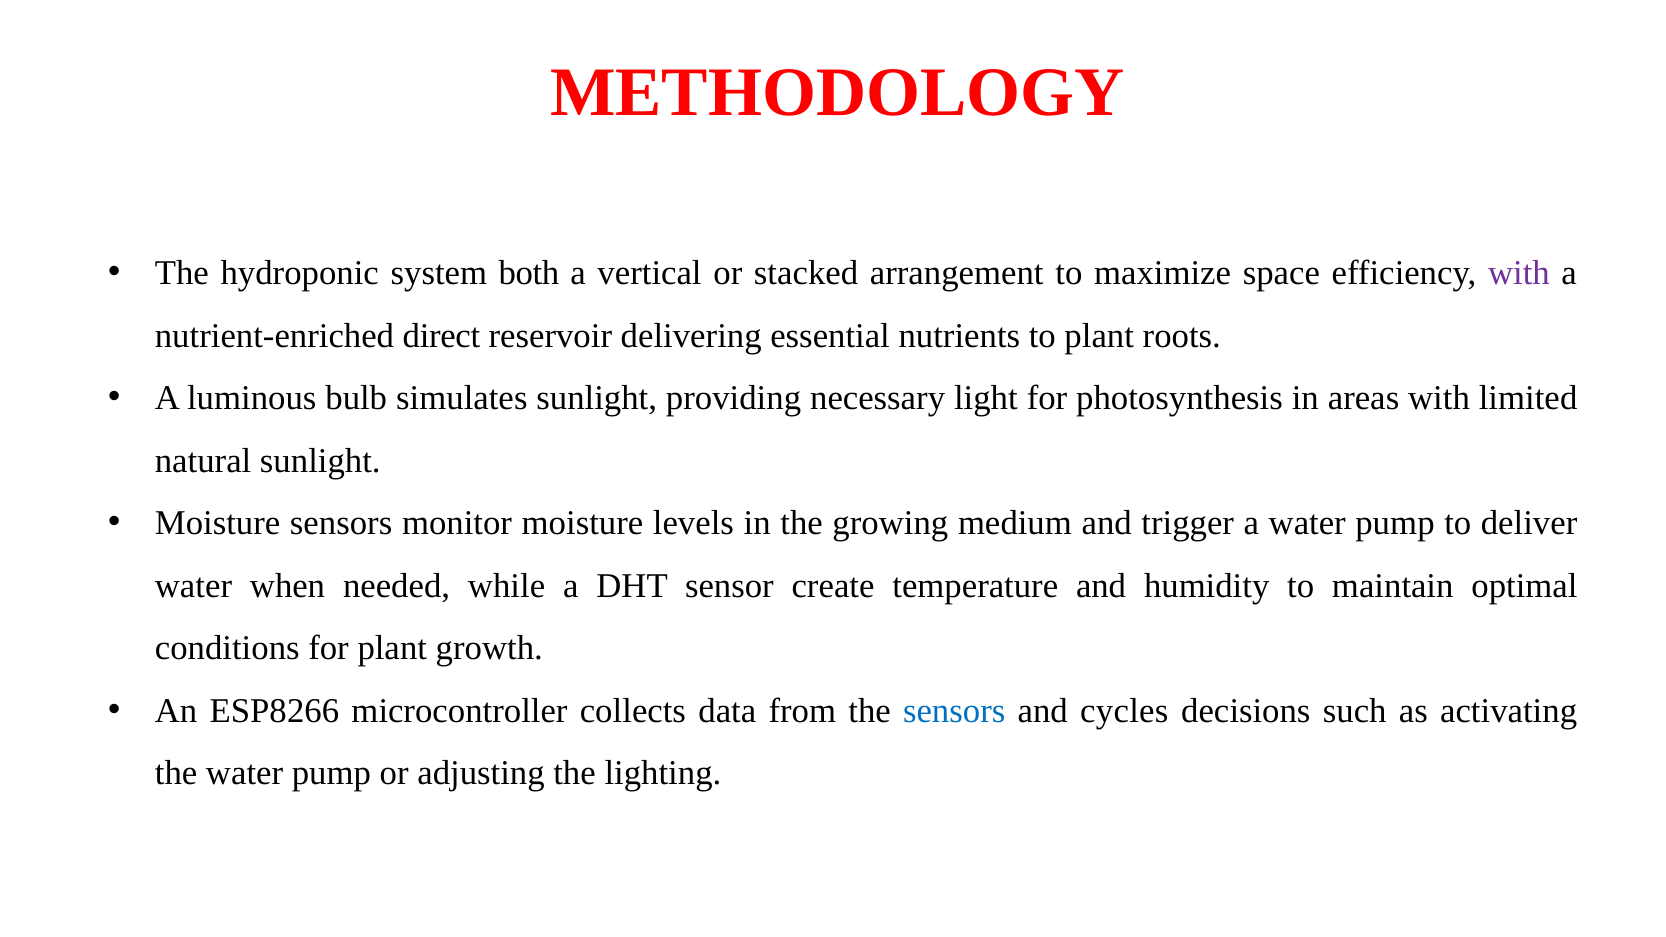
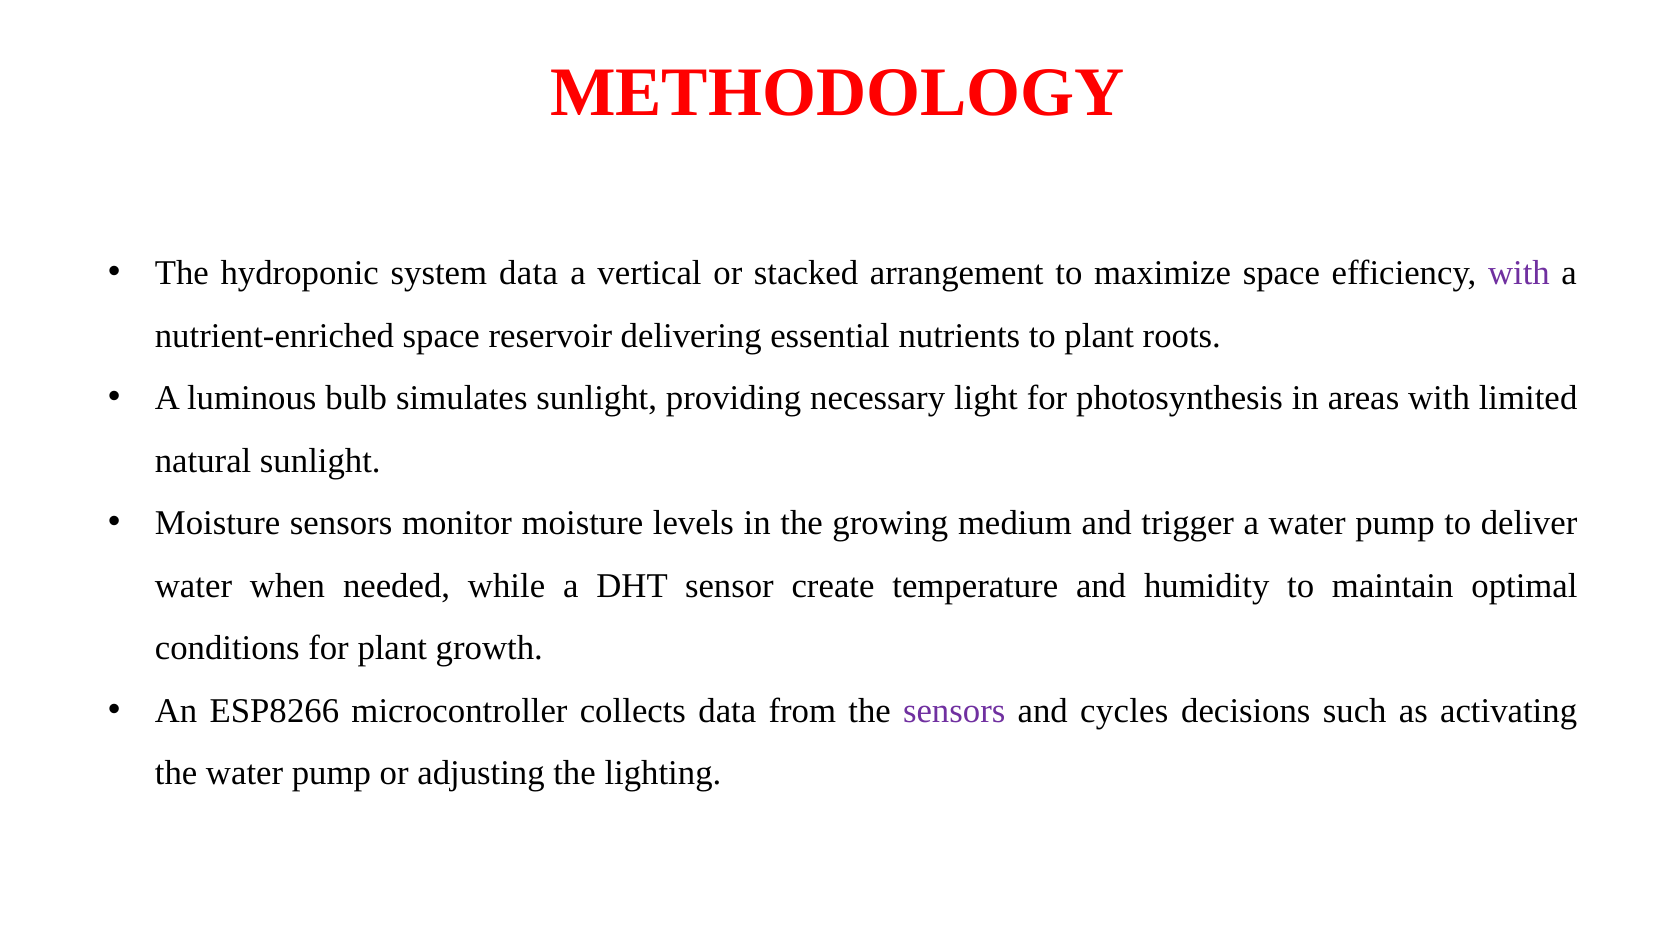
system both: both -> data (529, 273)
nutrient-enriched direct: direct -> space (441, 336)
sensors colour: blue -> purple (954, 711)
